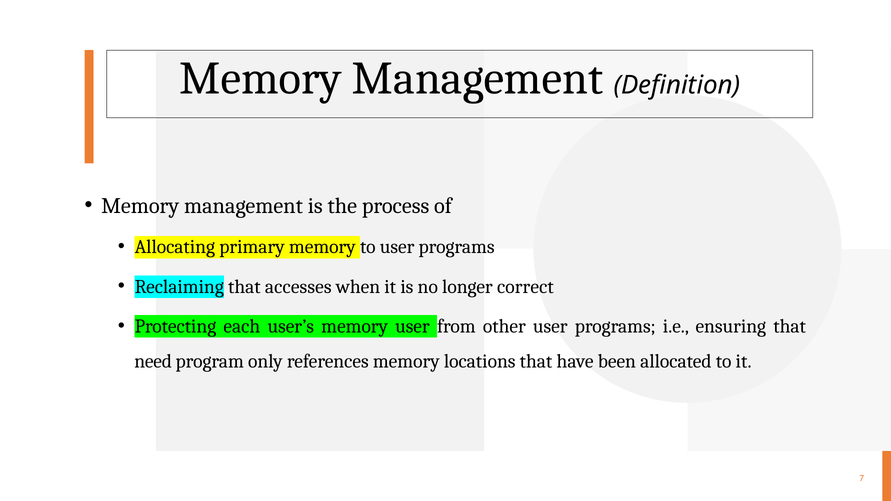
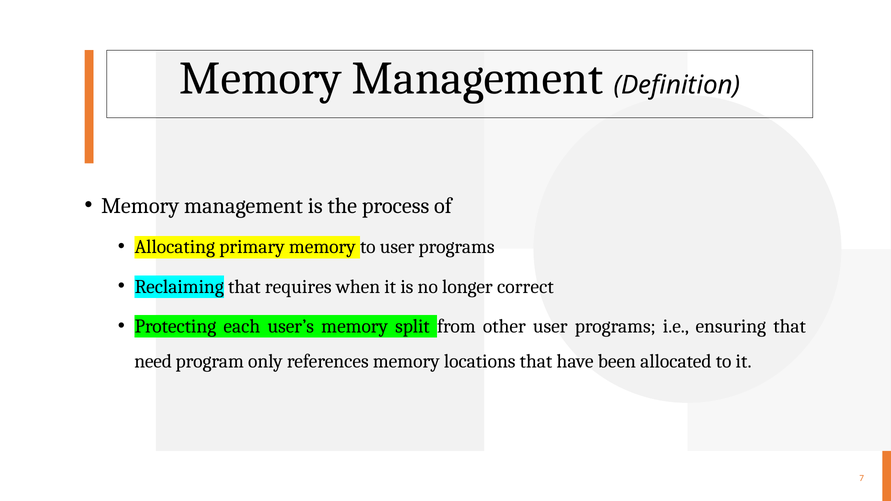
accesses: accesses -> requires (298, 287)
memory user: user -> split (412, 326)
